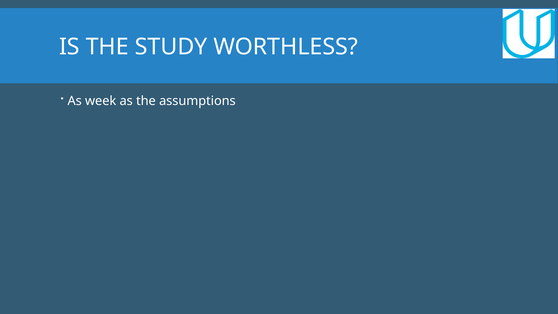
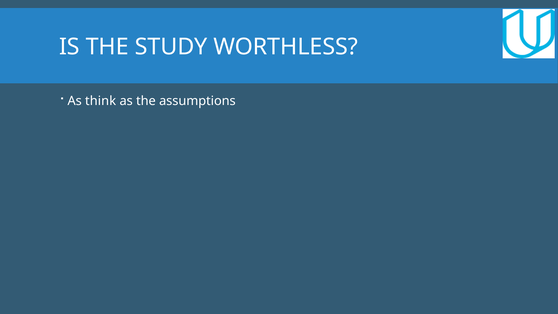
week: week -> think (101, 101)
